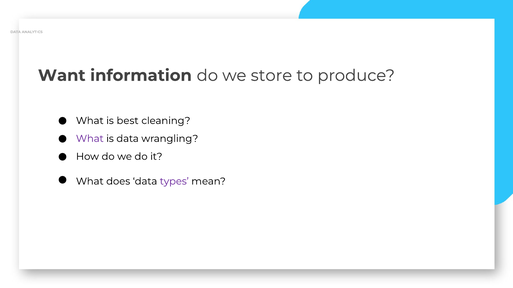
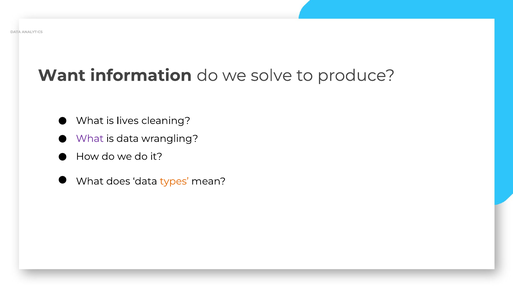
store: store -> solve (271, 76)
best: best -> lives (128, 121)
types colour: purple -> orange (174, 182)
